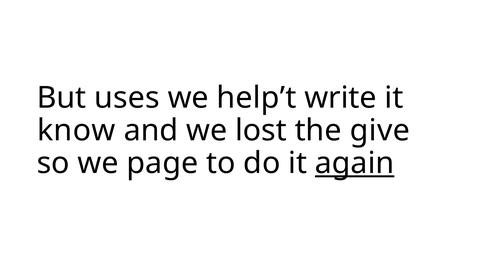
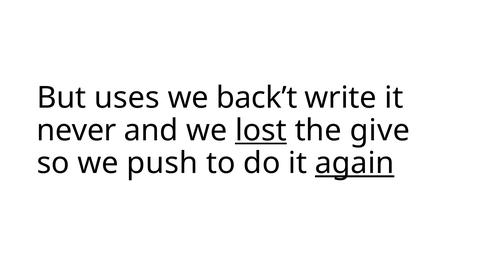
help’t: help’t -> back’t (257, 98)
know: know -> never (77, 131)
lost underline: none -> present (261, 131)
page: page -> push (162, 163)
